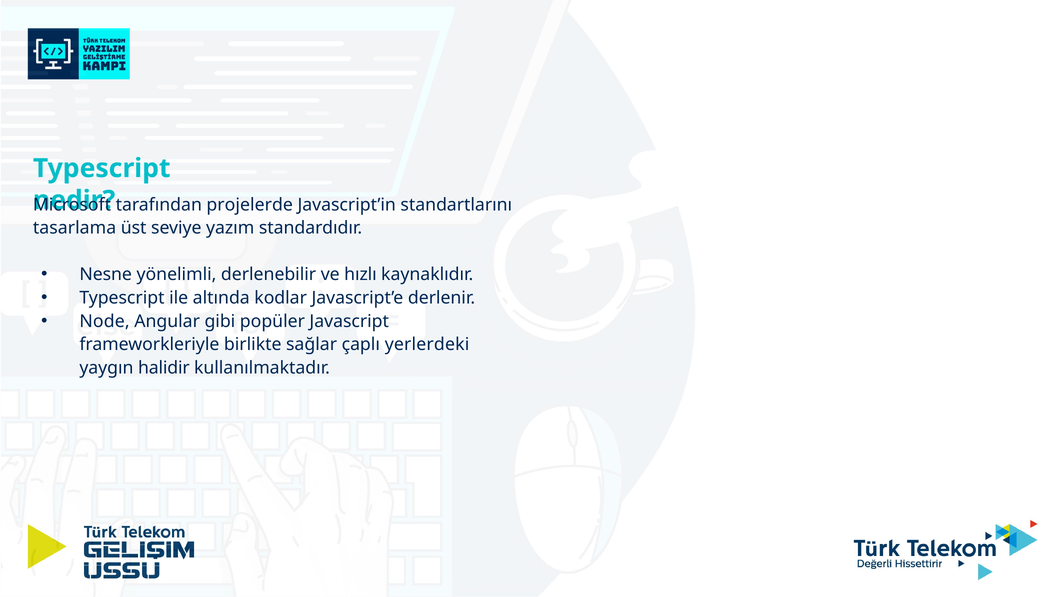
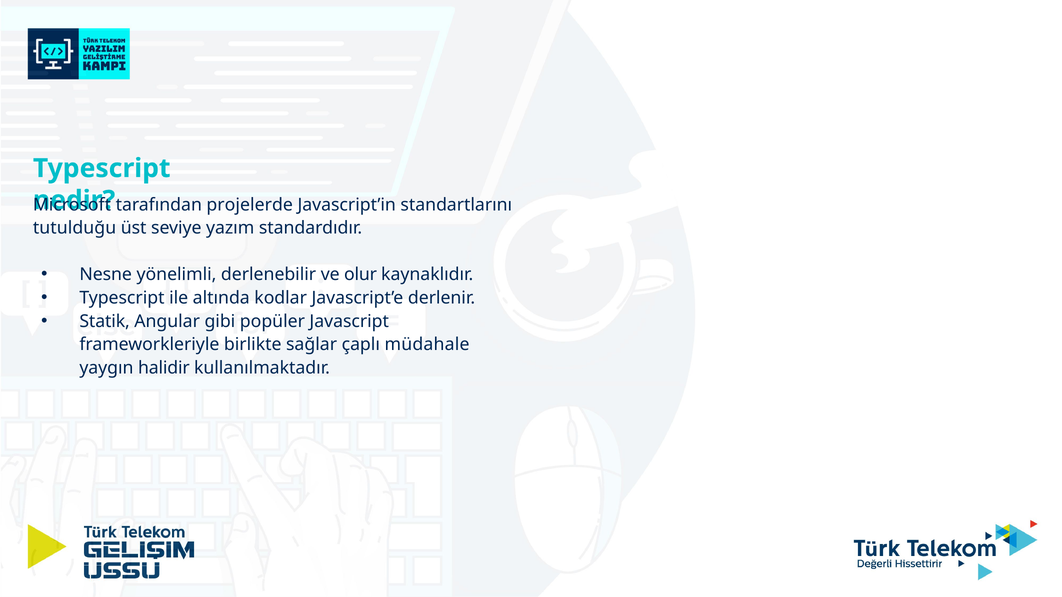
tasarlama: tasarlama -> tutulduğu (75, 228)
hızlı: hızlı -> olur (361, 275)
Node: Node -> Statik (105, 321)
yerlerdeki: yerlerdeki -> müdahale (427, 345)
